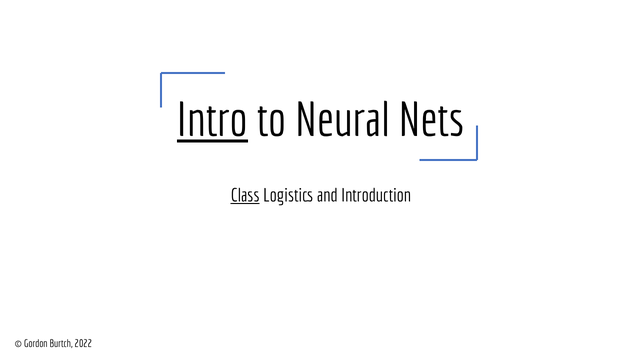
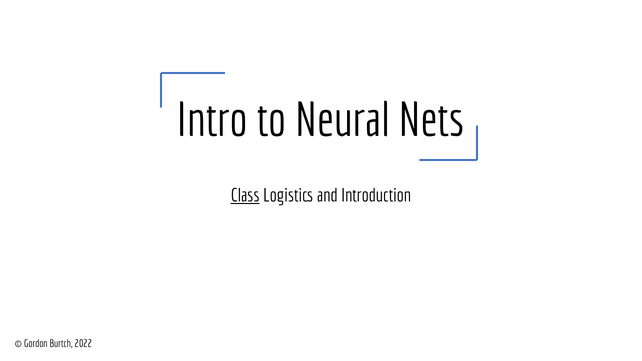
Intro underline: present -> none (212, 120)
